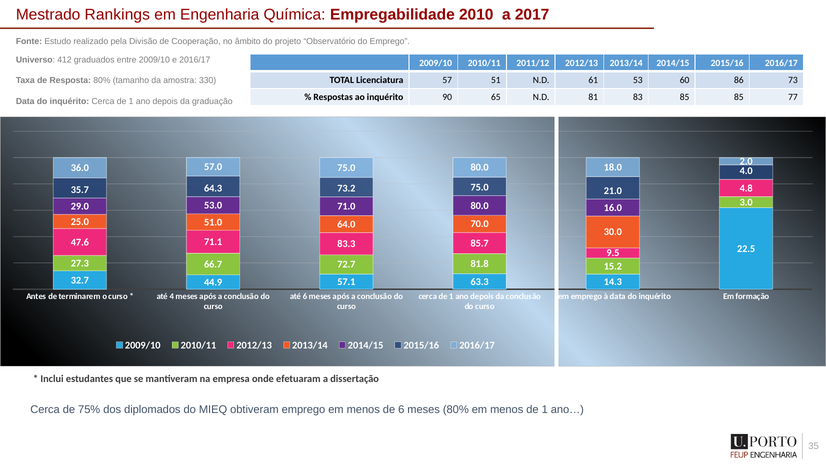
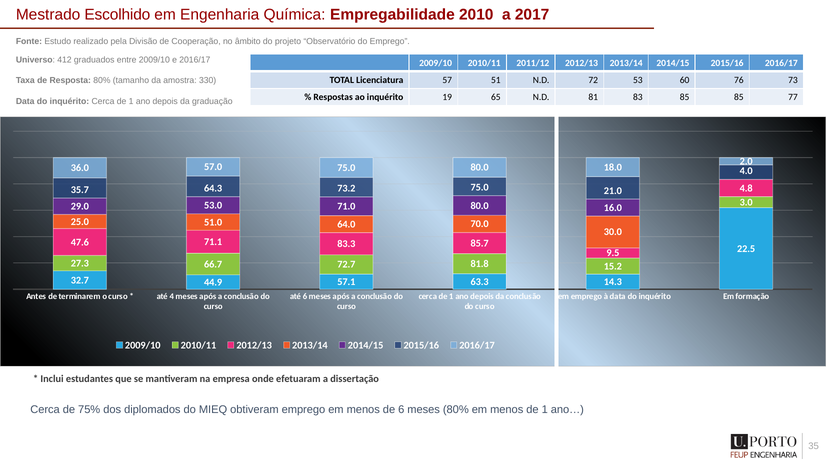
Rankings: Rankings -> Escolhido (117, 15)
61: 61 -> 72 (593, 80)
86: 86 -> 76 (739, 80)
90: 90 -> 19 (447, 97)
